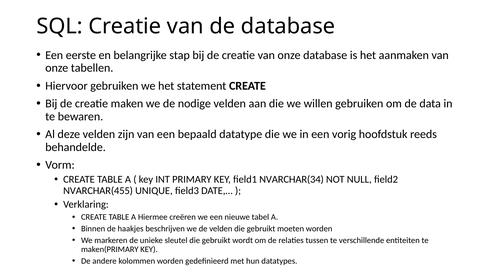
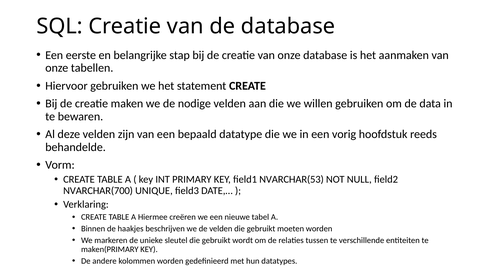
NVARCHAR(34: NVARCHAR(34 -> NVARCHAR(53 (292, 180)
NVARCHAR(455: NVARCHAR(455 -> NVARCHAR(700 (98, 191)
